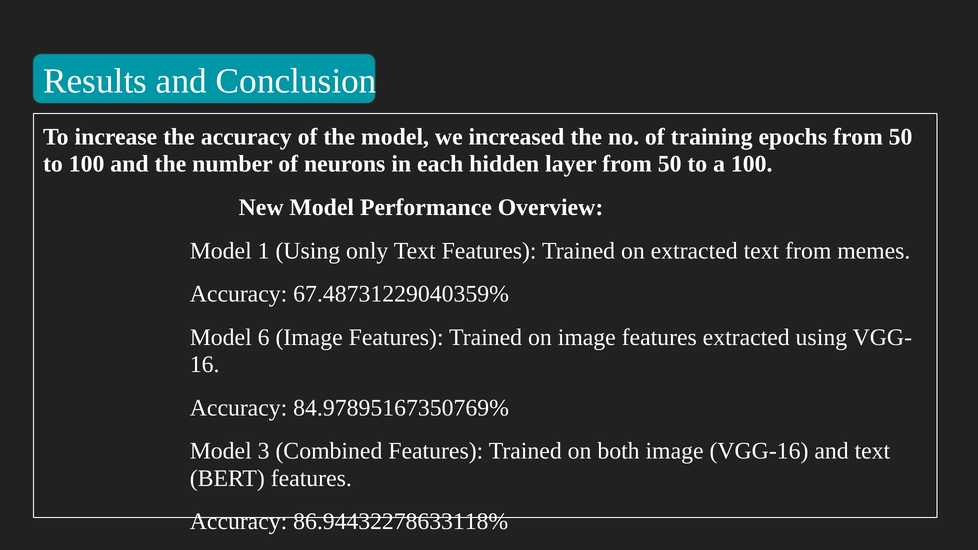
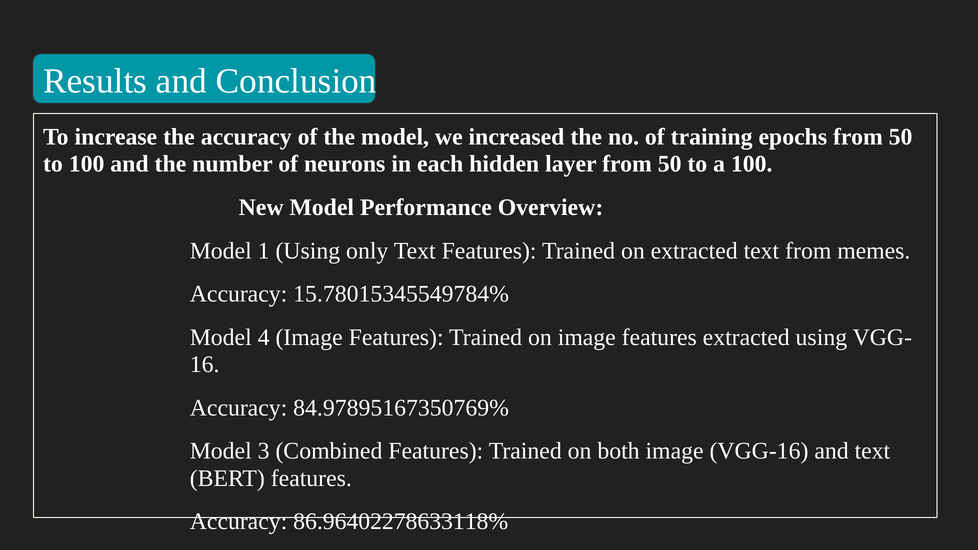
67.48731229040359%: 67.48731229040359% -> 15.78015345549784% (401, 294)
6: 6 -> 4 (264, 337)
86.94432278633118%: 86.94432278633118% -> 86.96402278633118% (401, 522)
